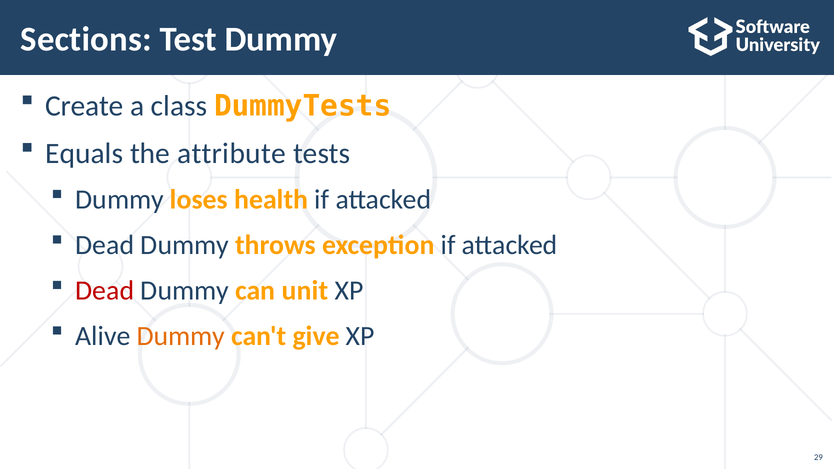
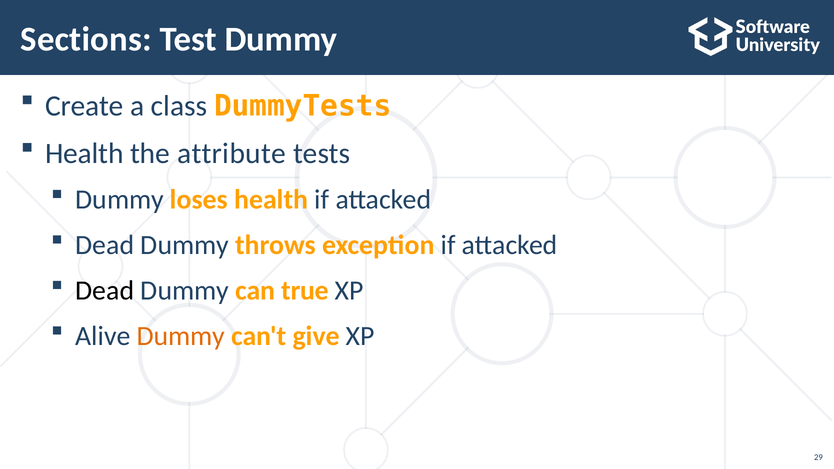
Equals: Equals -> Health (84, 153)
Dead colour: red -> black (105, 291)
unit: unit -> true (305, 291)
